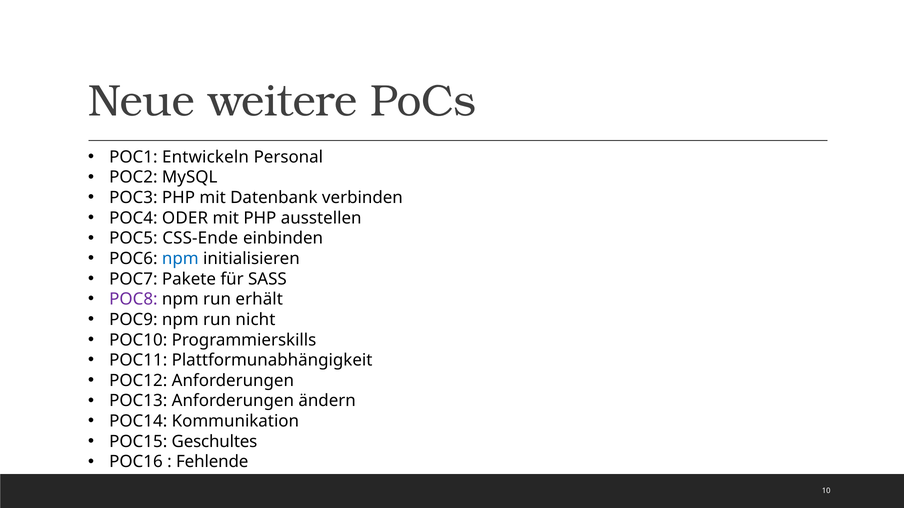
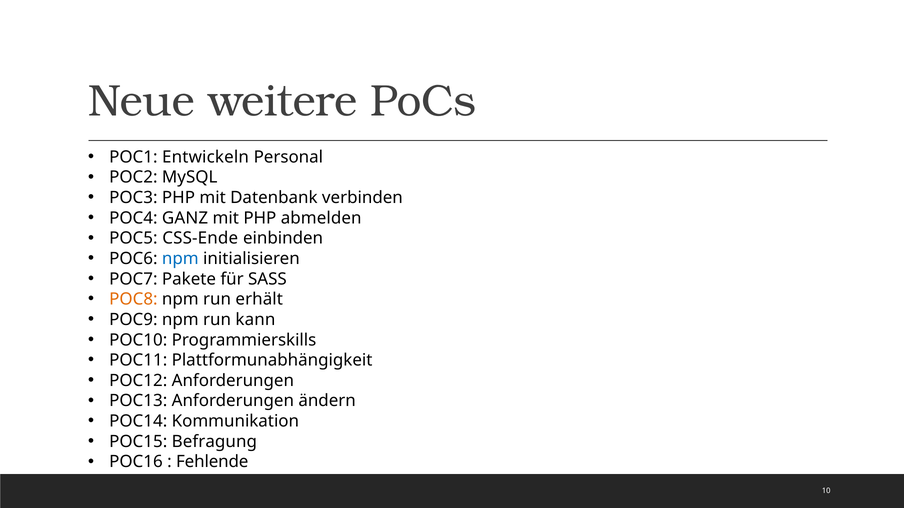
ODER: ODER -> GANZ (185, 218)
ausstellen: ausstellen -> abmelden (321, 218)
POC8 colour: purple -> orange (133, 300)
nicht: nicht -> kann (255, 320)
Geschultes: Geschultes -> Befragung (214, 442)
